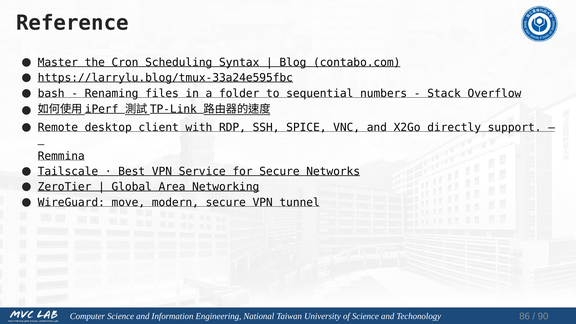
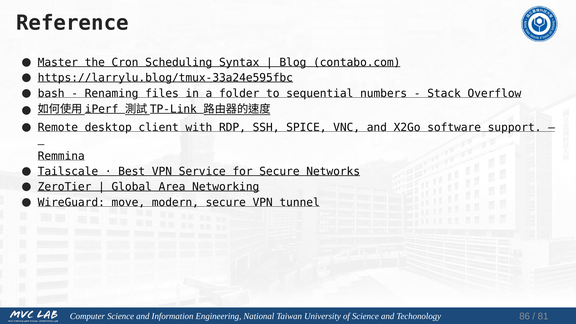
directly: directly -> software (454, 127)
90: 90 -> 81 (543, 316)
